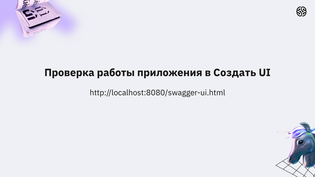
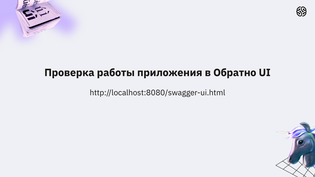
Создать: Создать -> Обратно (235, 73)
